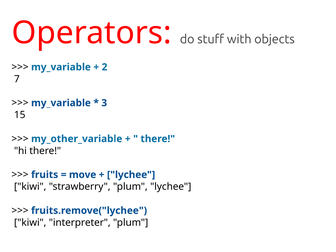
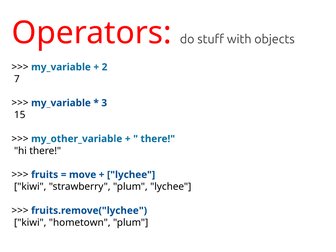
interpreter: interpreter -> hometown (80, 223)
